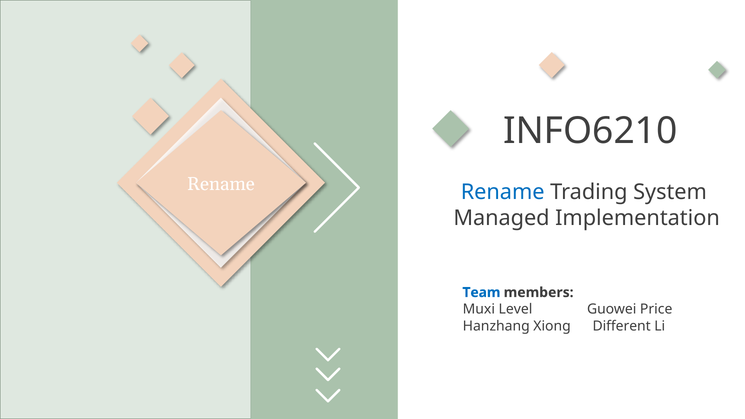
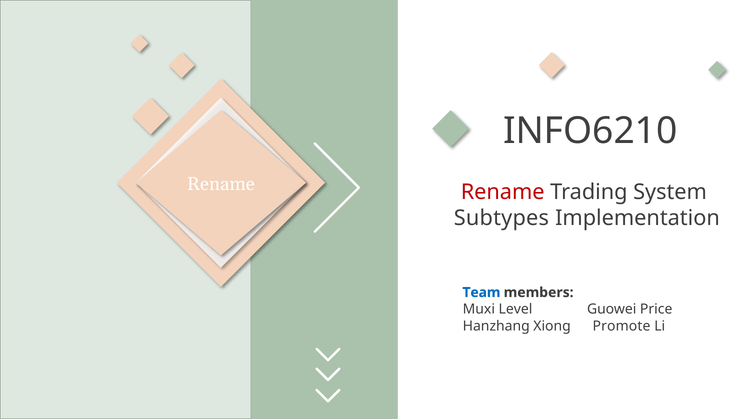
Rename colour: blue -> red (503, 192)
Managed: Managed -> Subtypes (501, 218)
Different: Different -> Promote (622, 326)
